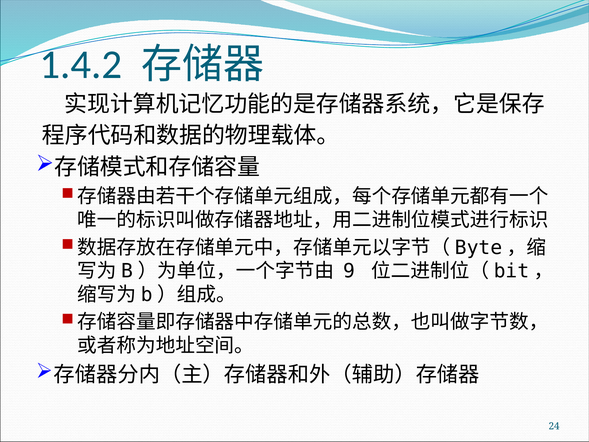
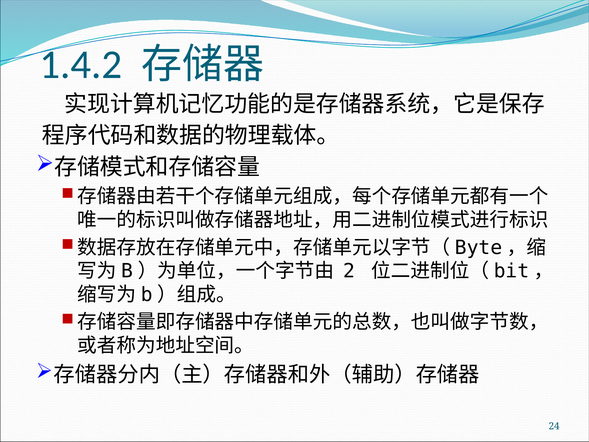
9: 9 -> 2 (349, 271)
